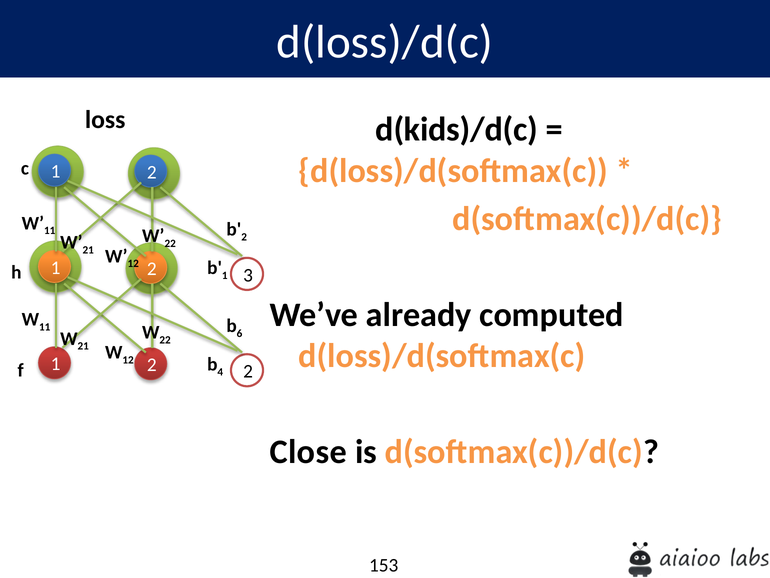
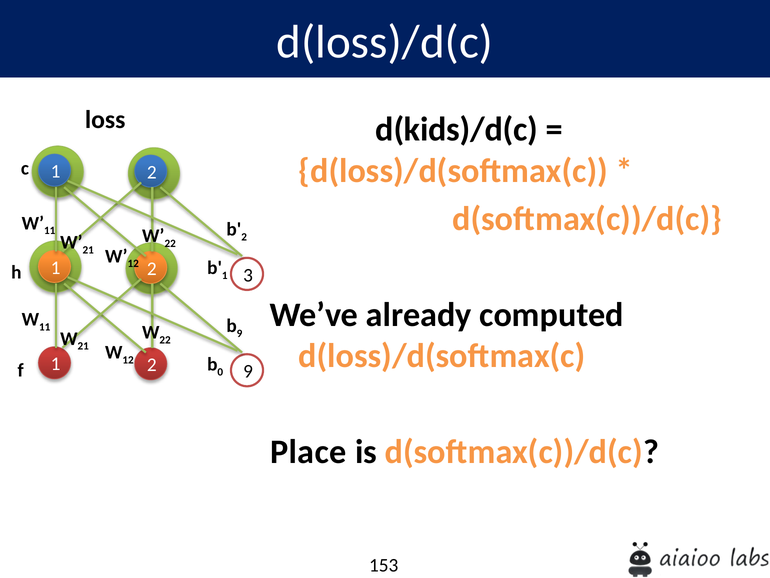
6: 6 -> 9 (240, 333)
4: 4 -> 0 (220, 372)
2: 2 -> 9 (248, 371)
Close: Close -> Place (308, 451)
